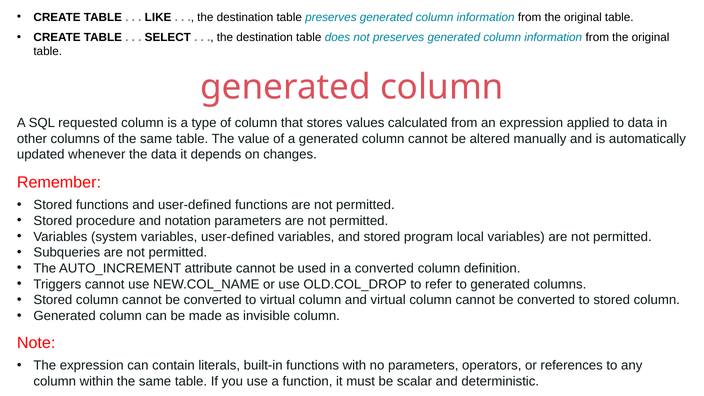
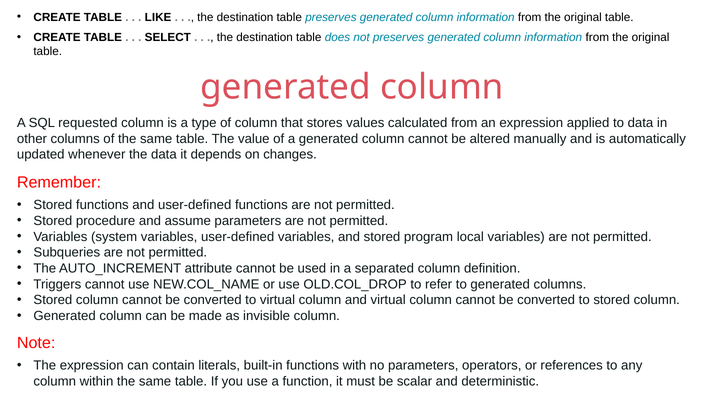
notation: notation -> assume (188, 221)
a converted: converted -> separated (384, 268)
